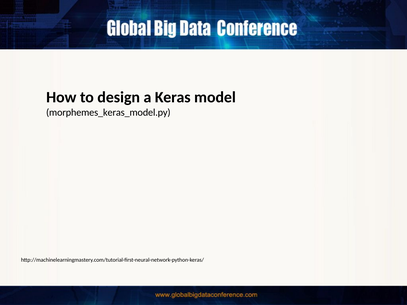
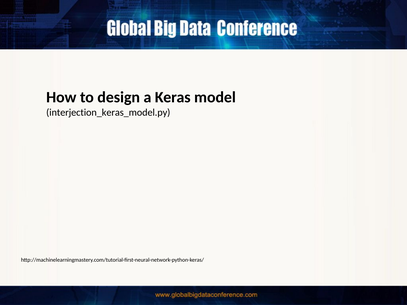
morphemes_keras_model.py: morphemes_keras_model.py -> interjection_keras_model.py (108, 113)
